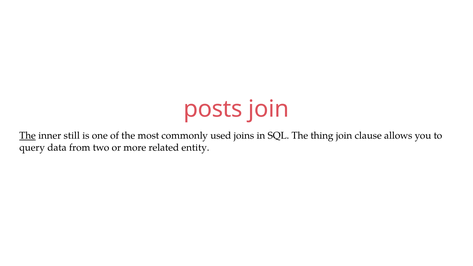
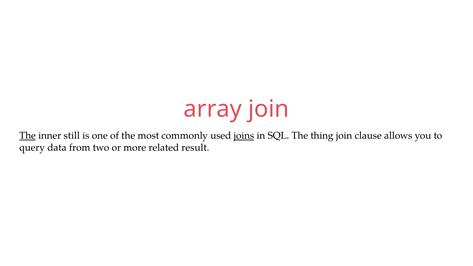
posts: posts -> array (213, 109)
joins underline: none -> present (244, 136)
entity: entity -> result (195, 148)
